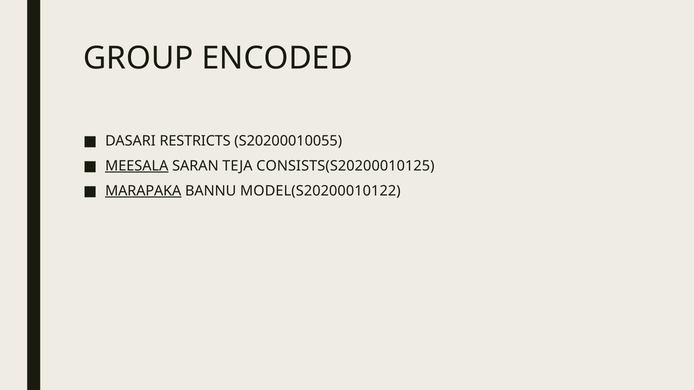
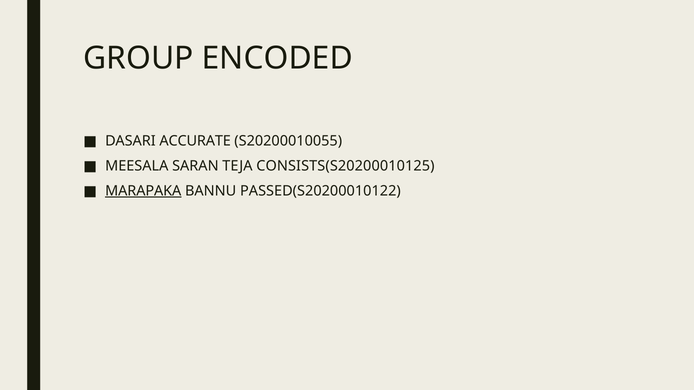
RESTRICTS: RESTRICTS -> ACCURATE (195, 141)
MEESALA underline: present -> none (137, 166)
MODEL(S20200010122: MODEL(S20200010122 -> PASSED(S20200010122 (320, 191)
